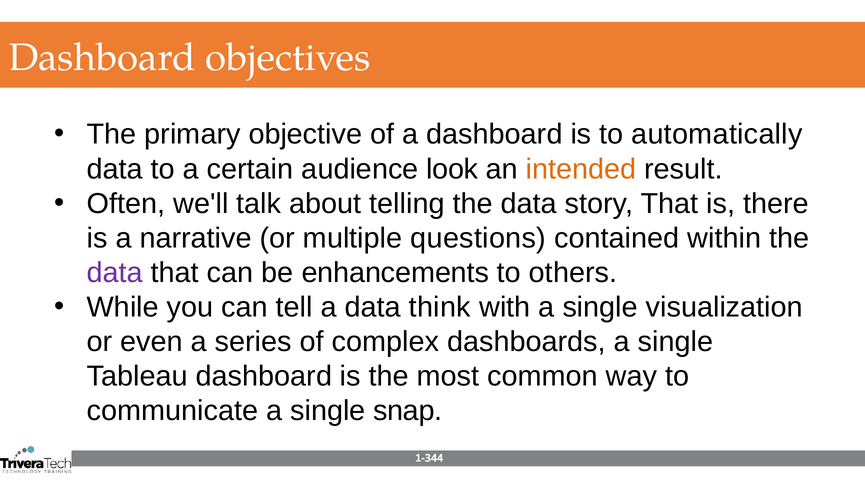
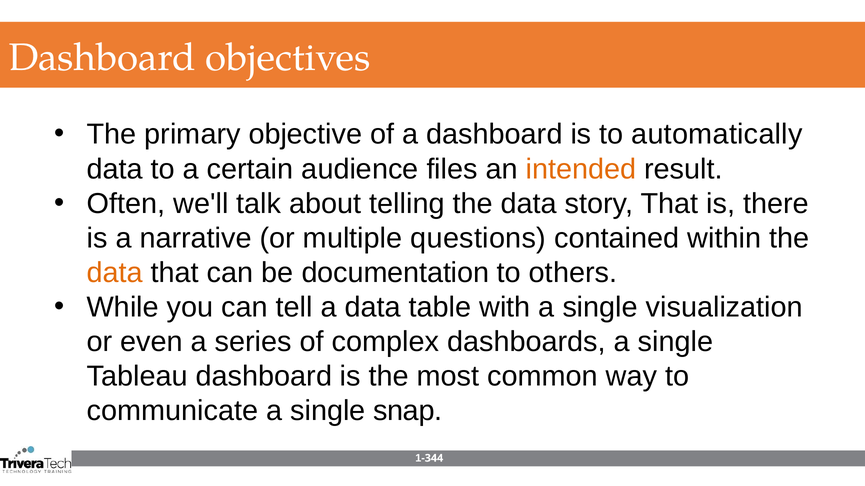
look: look -> files (452, 169)
data colour: purple -> orange (115, 273)
enhancements: enhancements -> documentation (395, 273)
think: think -> table (440, 308)
